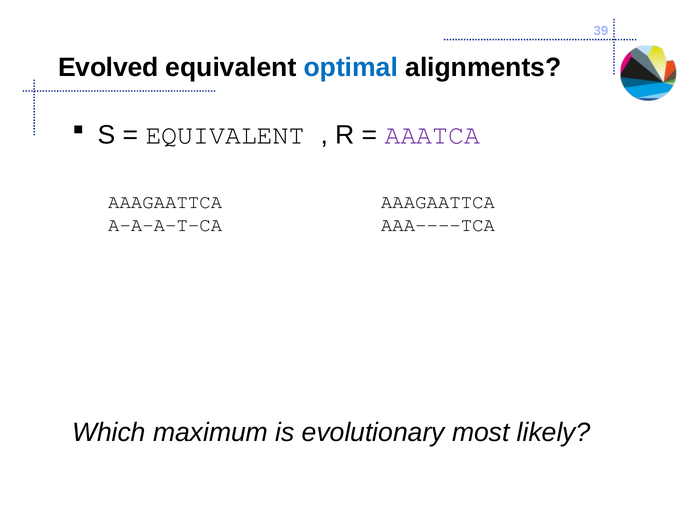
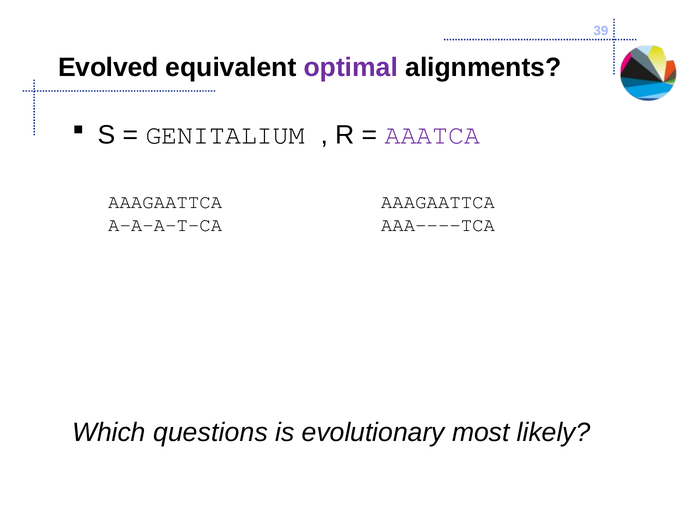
optimal colour: blue -> purple (351, 67)
EQUIVALENT: EQUIVALENT -> GENITALIUM (225, 135)
maximum: maximum -> questions (210, 433)
